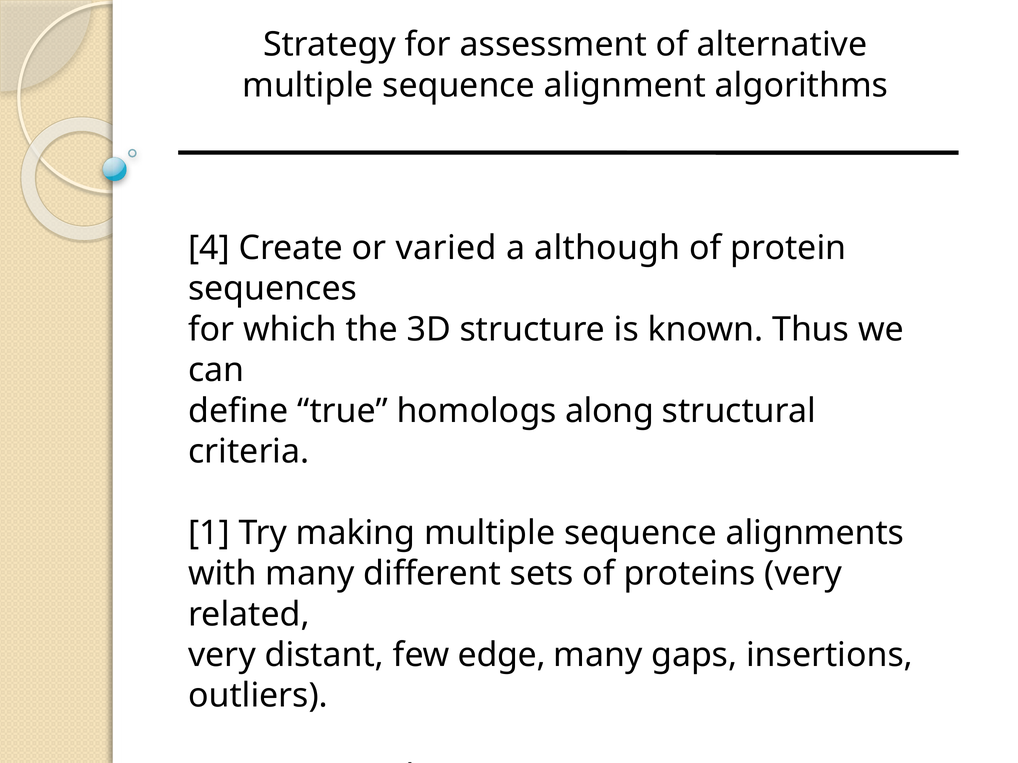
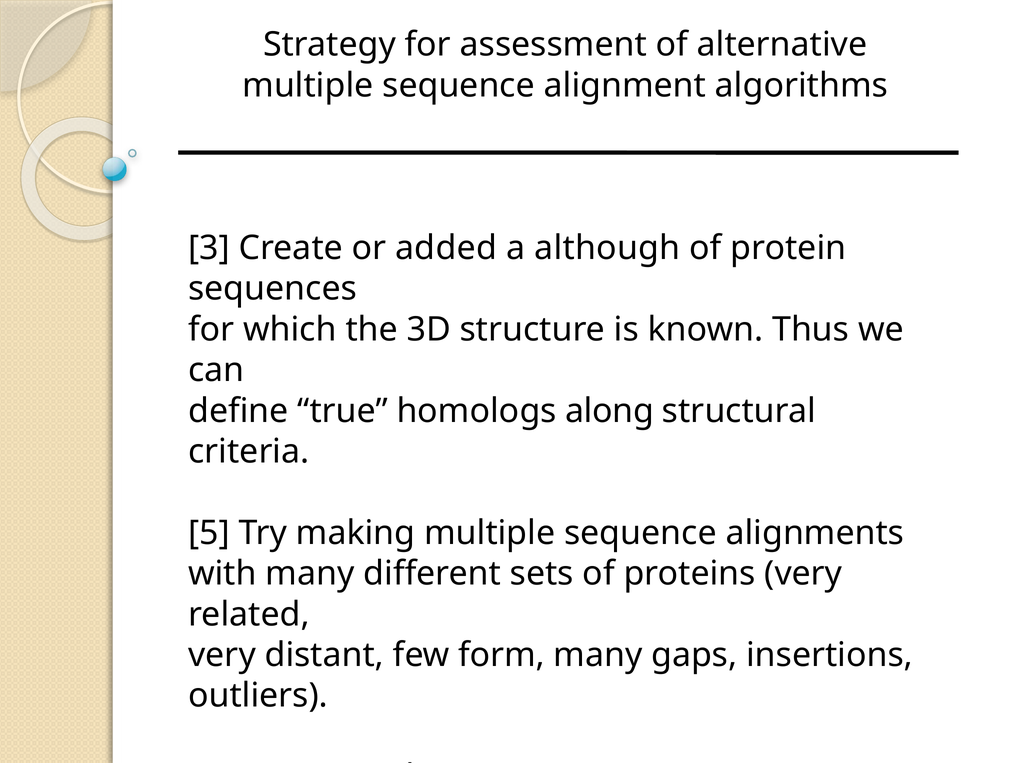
4: 4 -> 3 (209, 248)
varied: varied -> added (446, 248)
1: 1 -> 5 (209, 533)
edge: edge -> form (502, 655)
